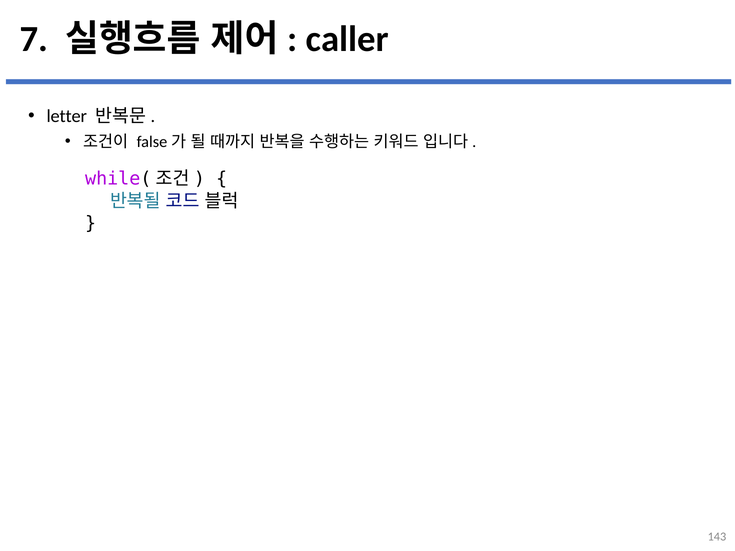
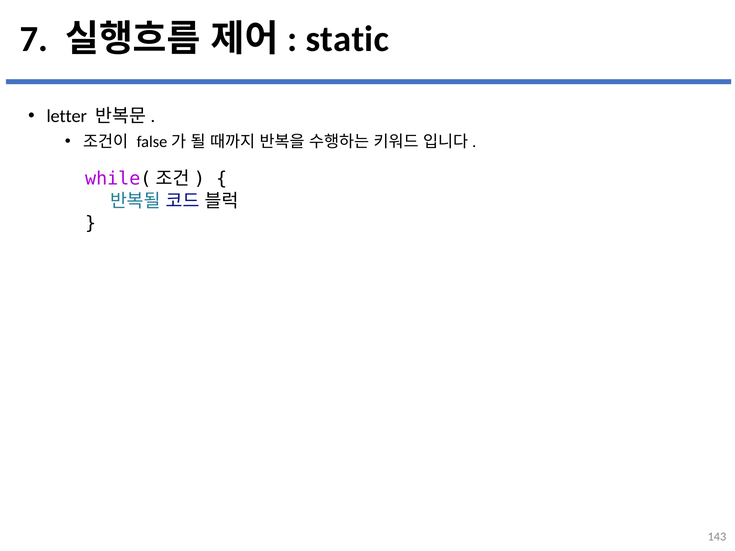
caller: caller -> static (347, 39)
